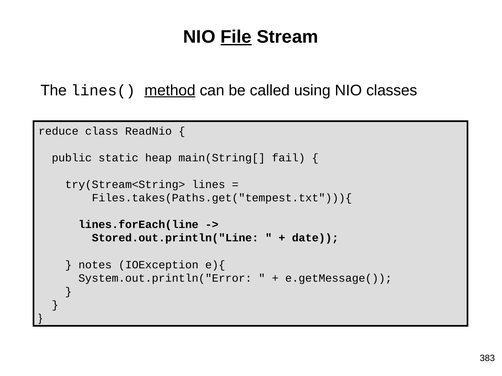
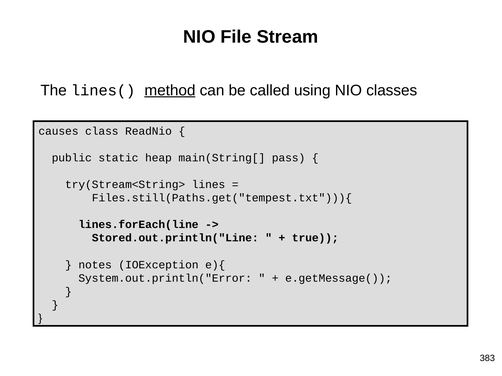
File underline: present -> none (236, 37)
reduce: reduce -> causes (59, 131)
fail: fail -> pass (289, 158)
Files.takes(Paths.get("tempest.txt"))){: Files.takes(Paths.get("tempest.txt"))){ -> Files.still(Paths.get("tempest.txt"))){ (222, 198)
date: date -> true (315, 238)
